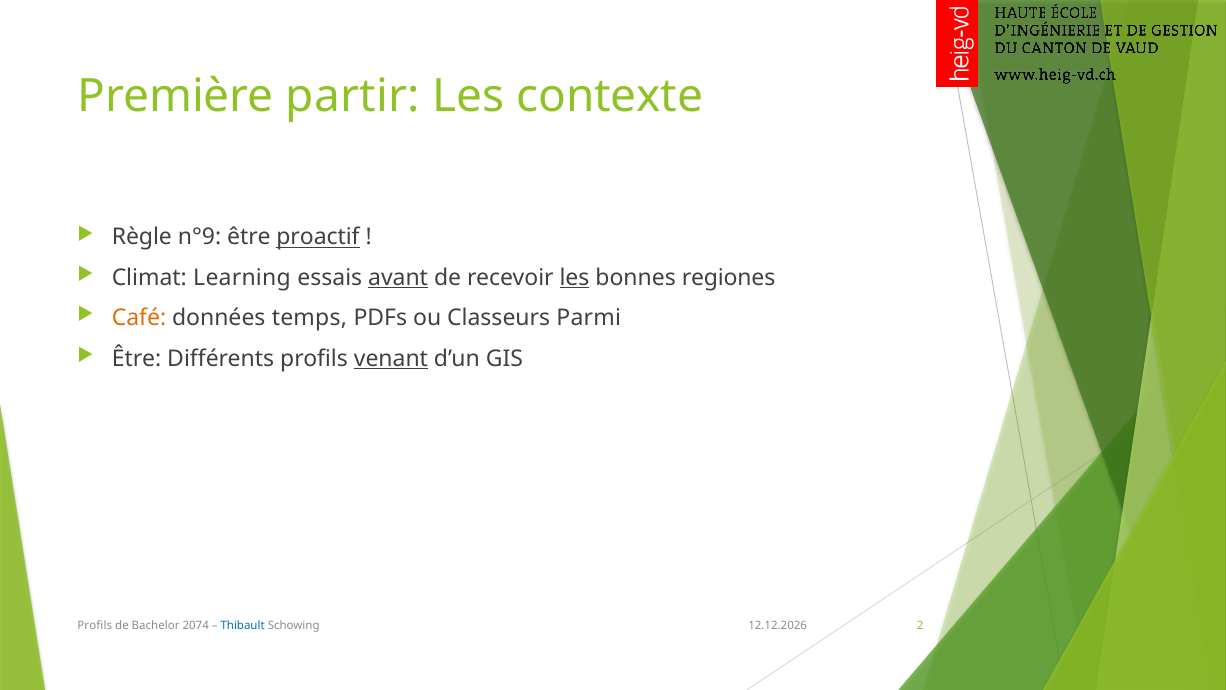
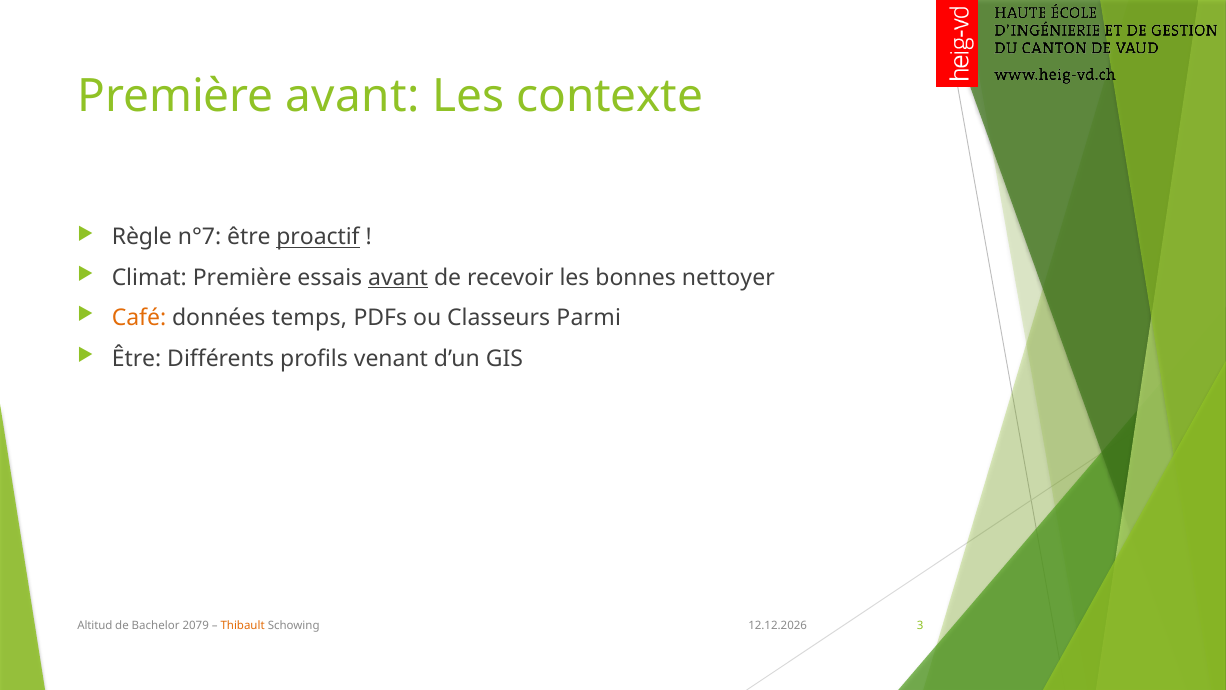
Première partir: partir -> avant (353, 97)
n°9: n°9 -> n°7 (200, 237)
Climat Learning: Learning -> Première (242, 278)
les underline: present -> none (575, 278)
regiones: regiones -> nettoyer (728, 278)
venant underline: present -> none (391, 358)
Profils: Profils -> Altitud (95, 626)
2074: 2074 -> 2079 (196, 626)
Thibault colour: blue -> orange (243, 626)
2: 2 -> 3 (920, 626)
